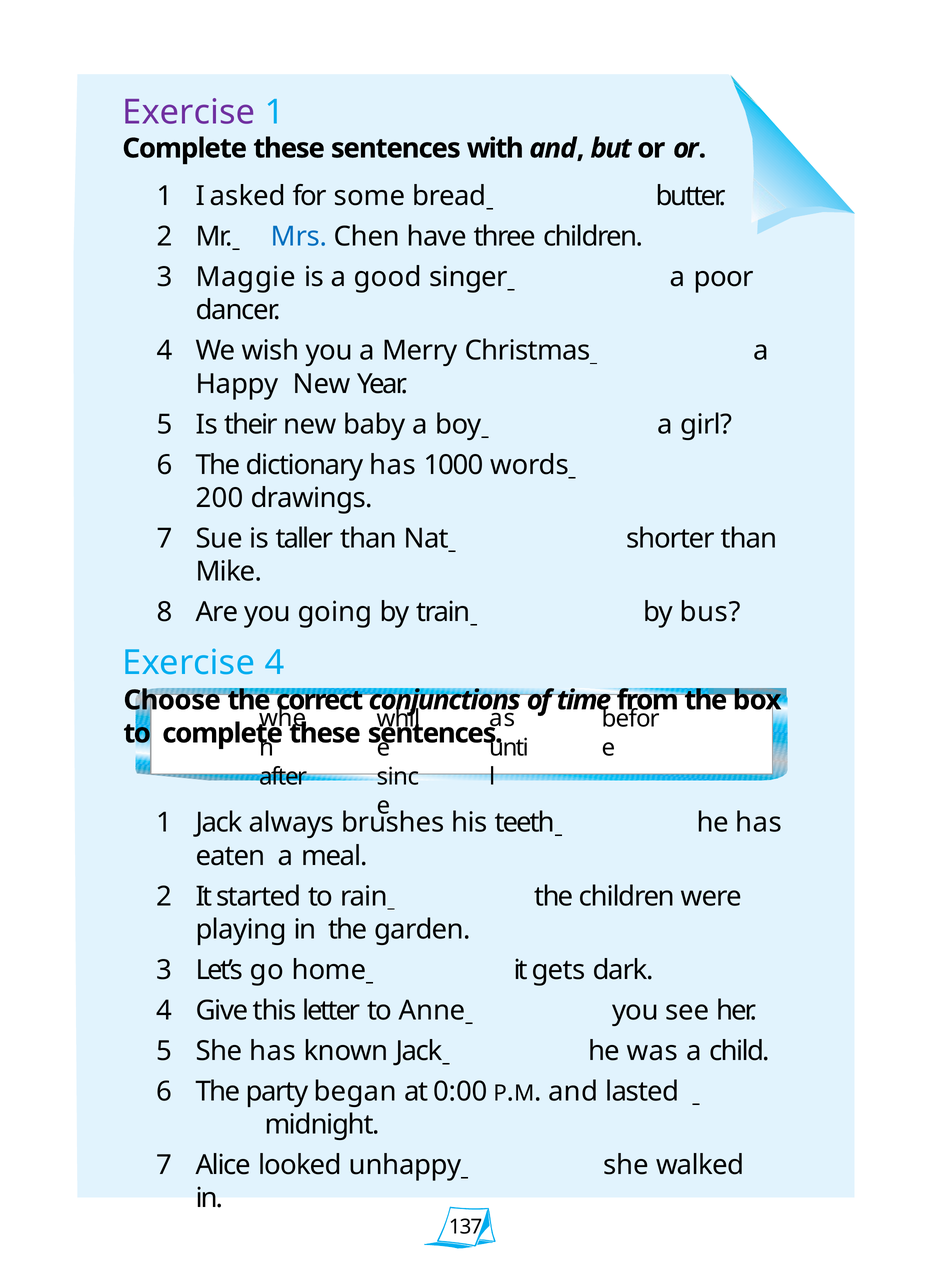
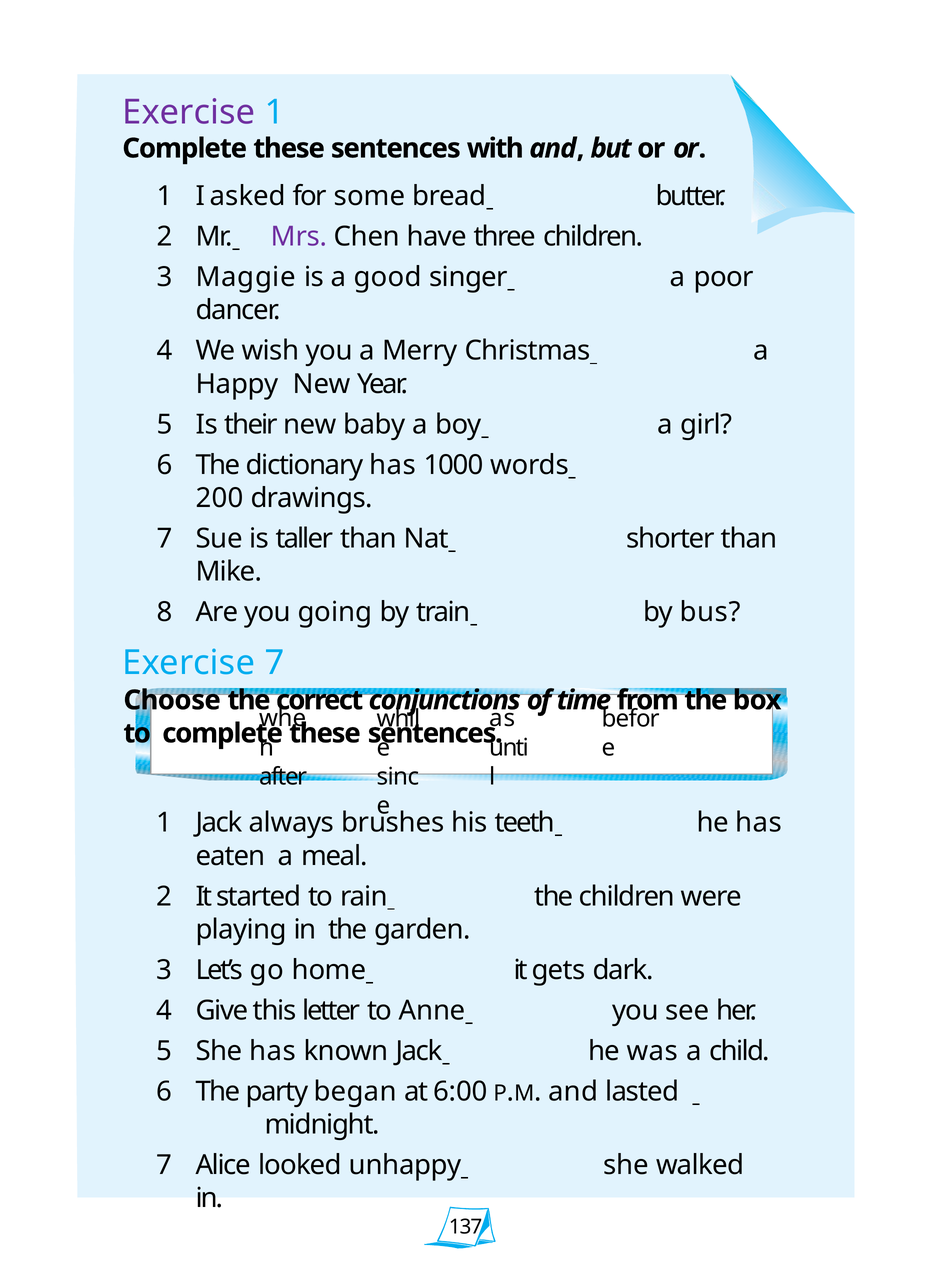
Mrs colour: blue -> purple (299, 237)
Exercise 4: 4 -> 7 (275, 663)
0:00: 0:00 -> 6:00 (460, 1091)
